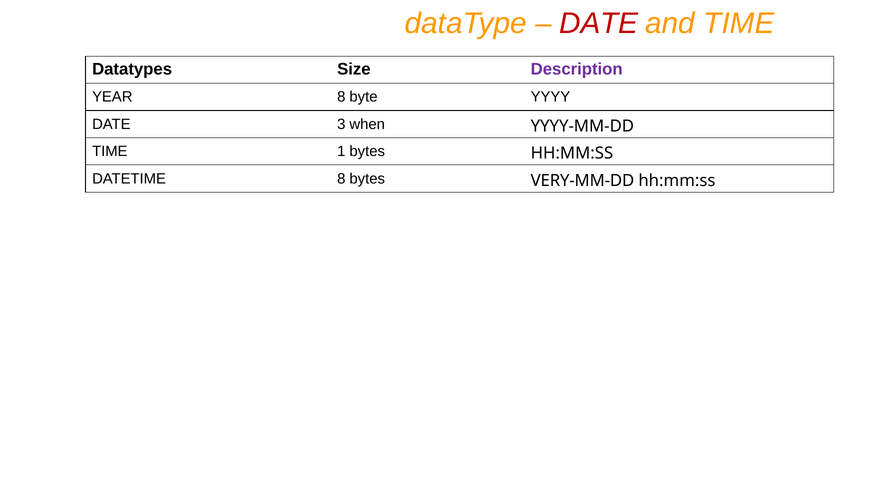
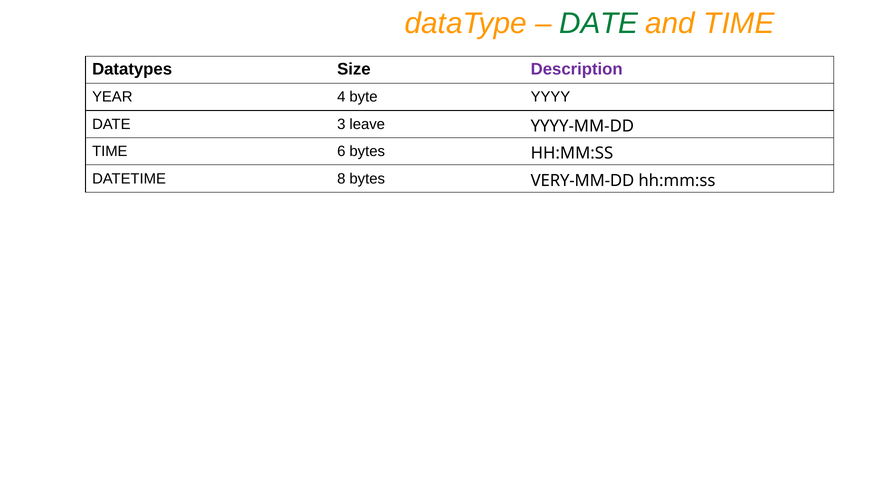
DATE colour: red -> green (599, 23)
YEAR 8: 8 -> 4 (341, 97)
when: when -> leave (367, 124)
1: 1 -> 6 (341, 151)
